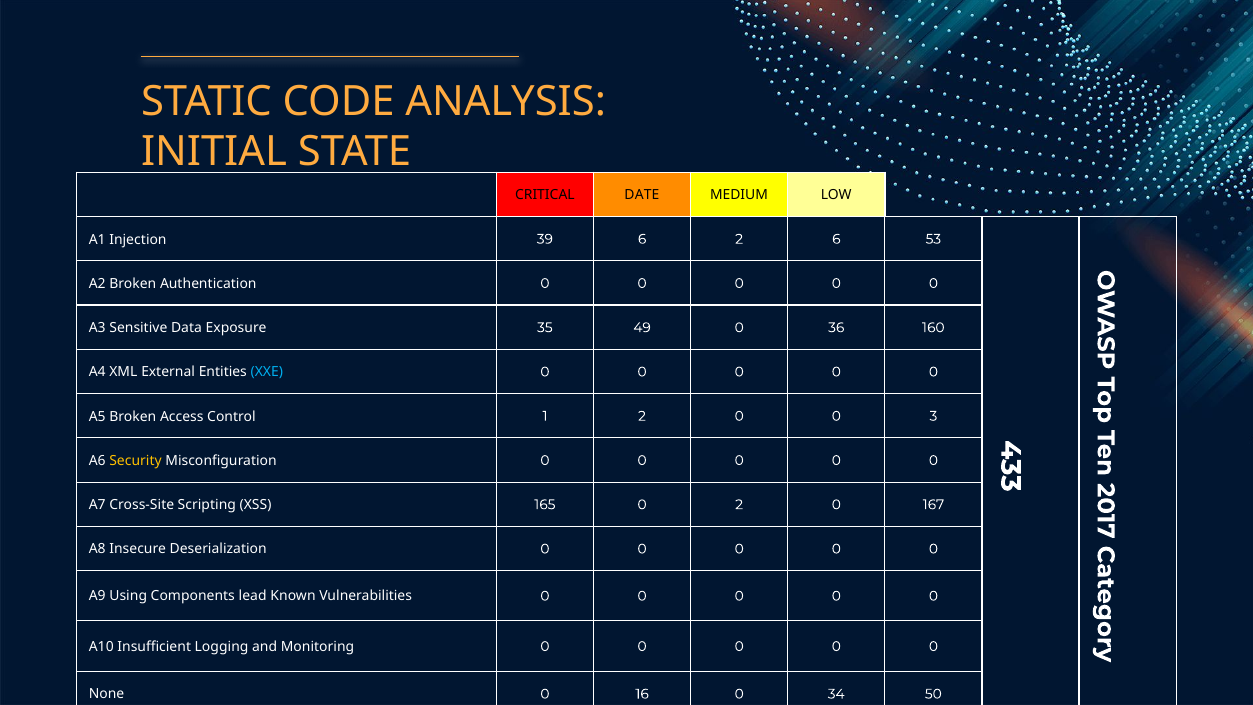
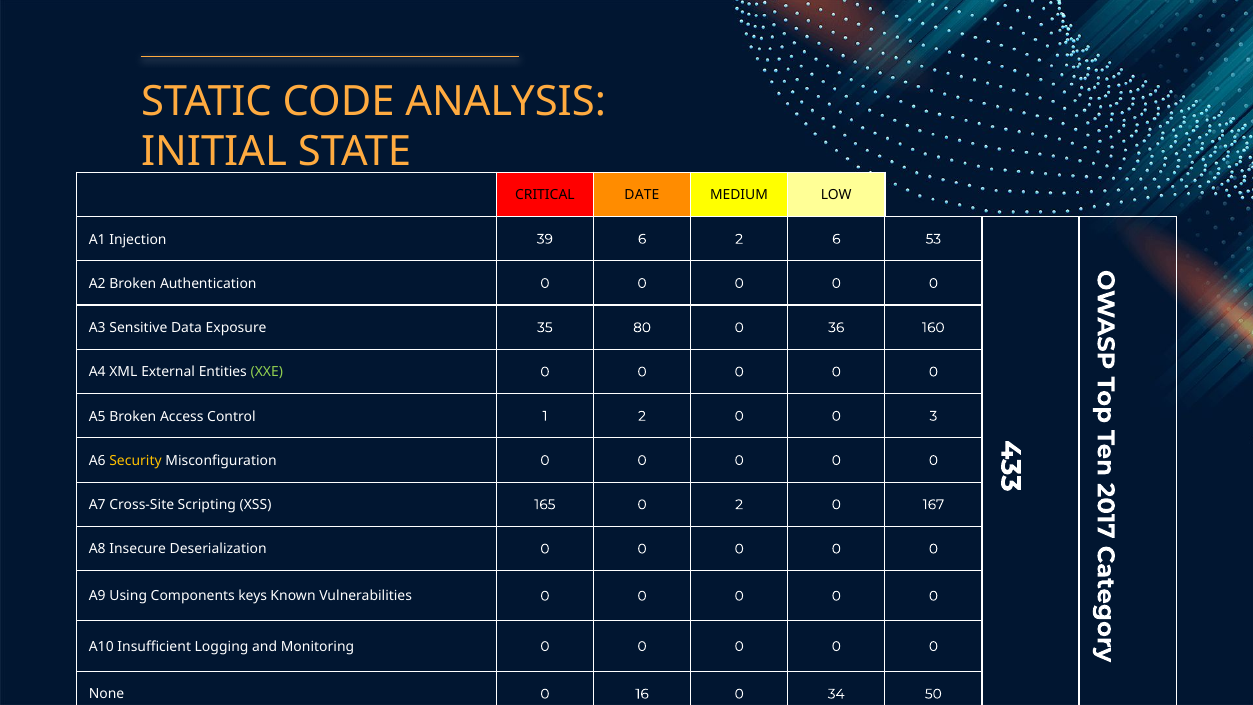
49: 49 -> 80 (642, 328)
XXE colour: light blue -> light green (267, 372)
lead: lead -> keys (253, 596)
